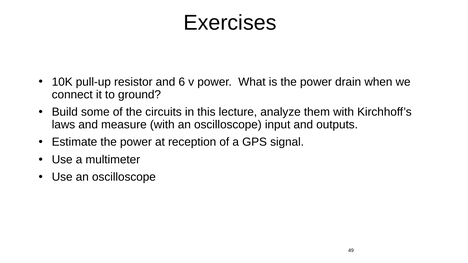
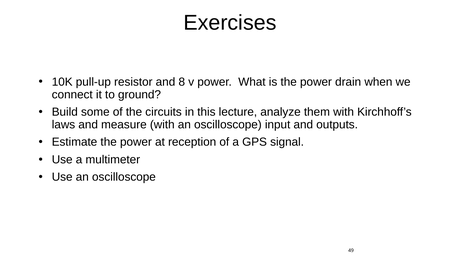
6: 6 -> 8 (182, 82)
